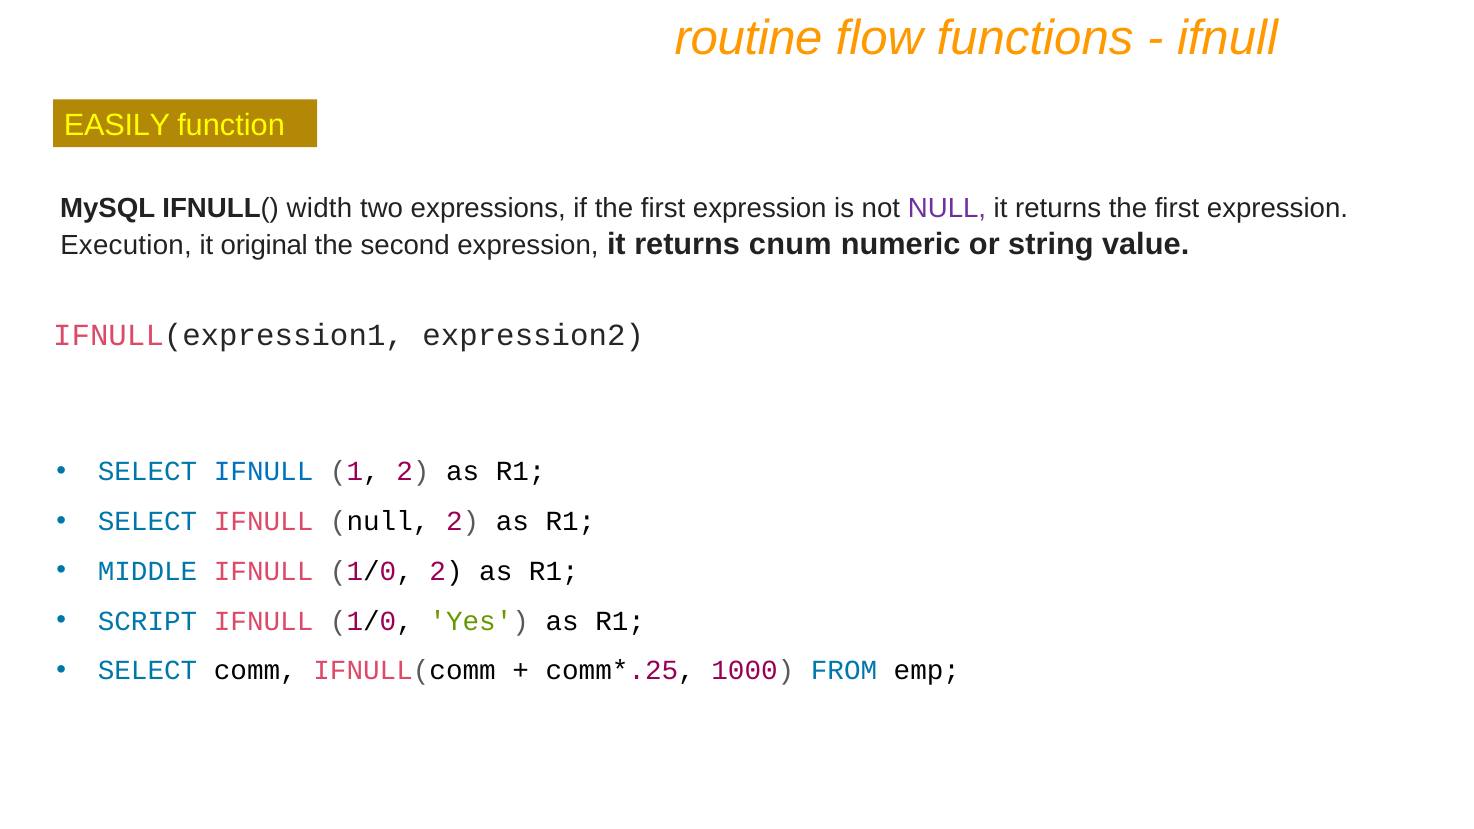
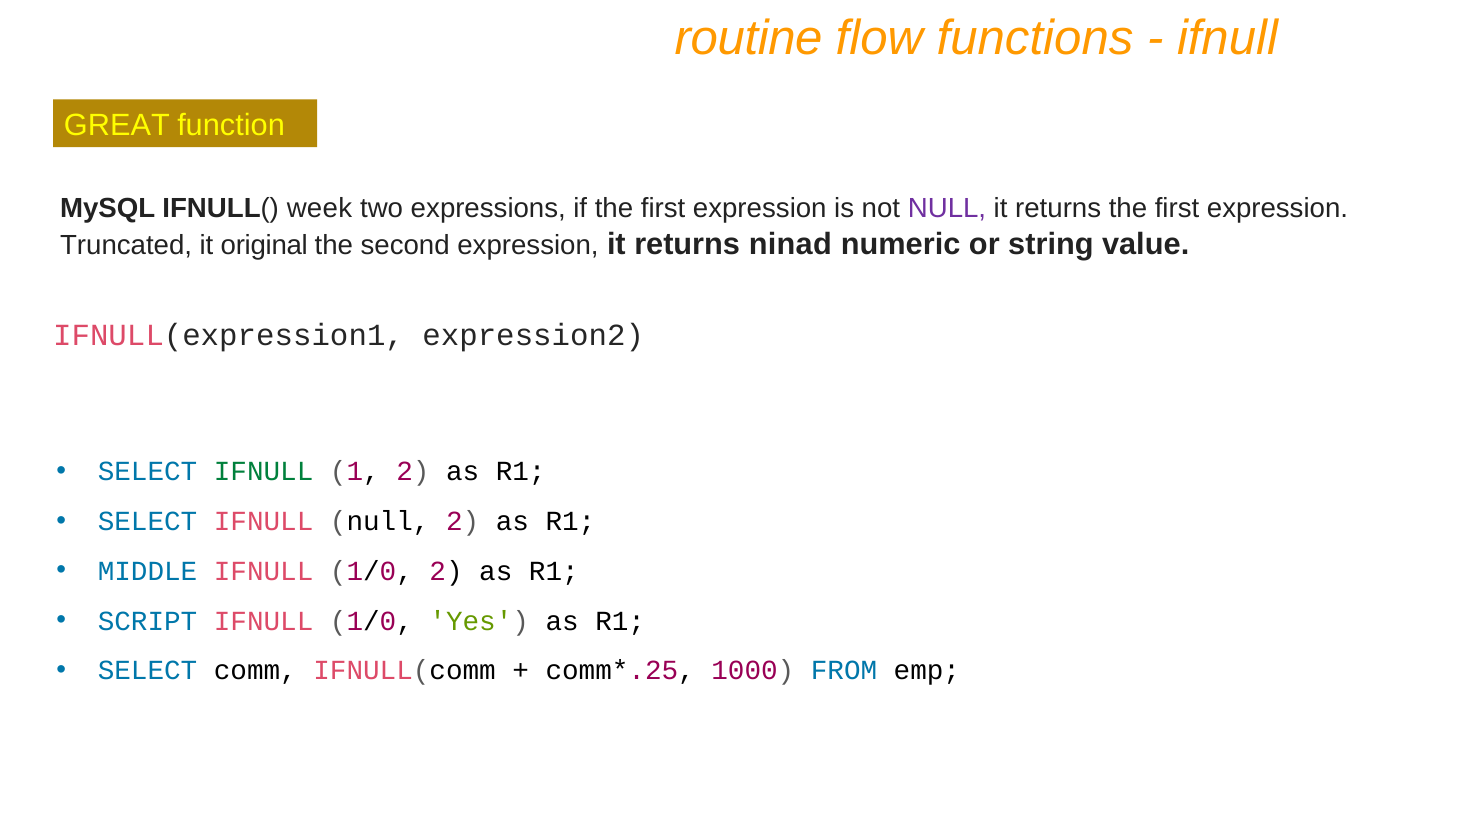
EASILY: EASILY -> GREAT (117, 125)
width: width -> week (319, 209)
Execution: Execution -> Truncated (126, 245)
cnum: cnum -> ninad (790, 244)
IFNULL colour: blue -> green (264, 472)
